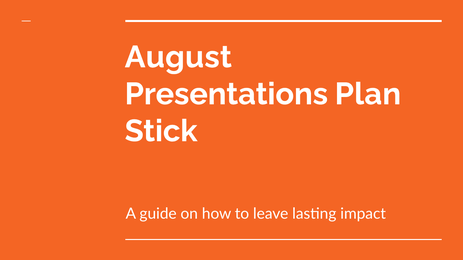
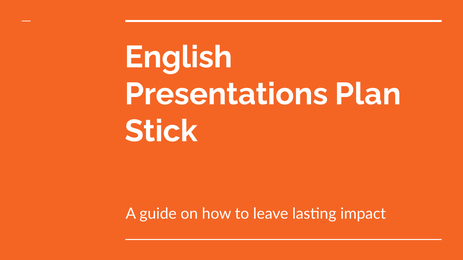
August: August -> English (178, 57)
